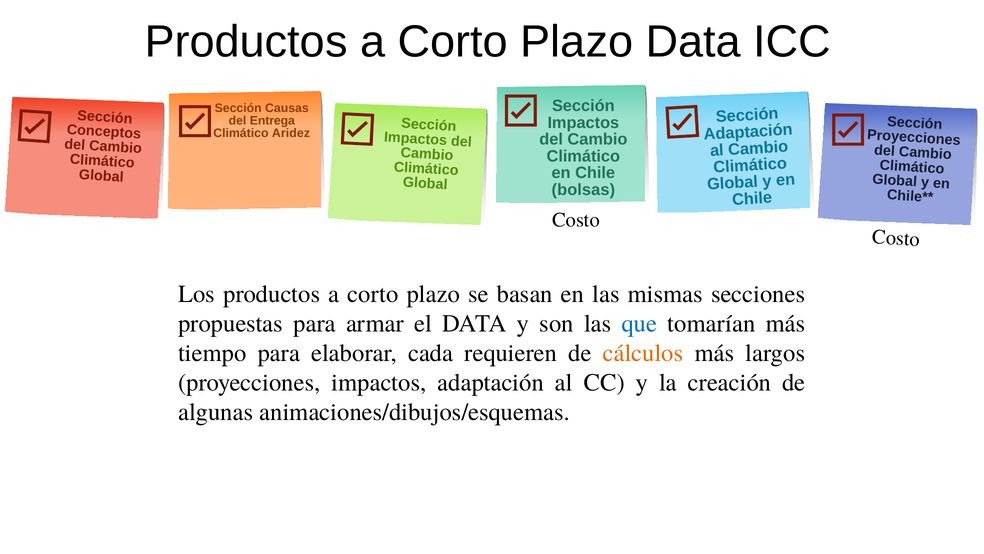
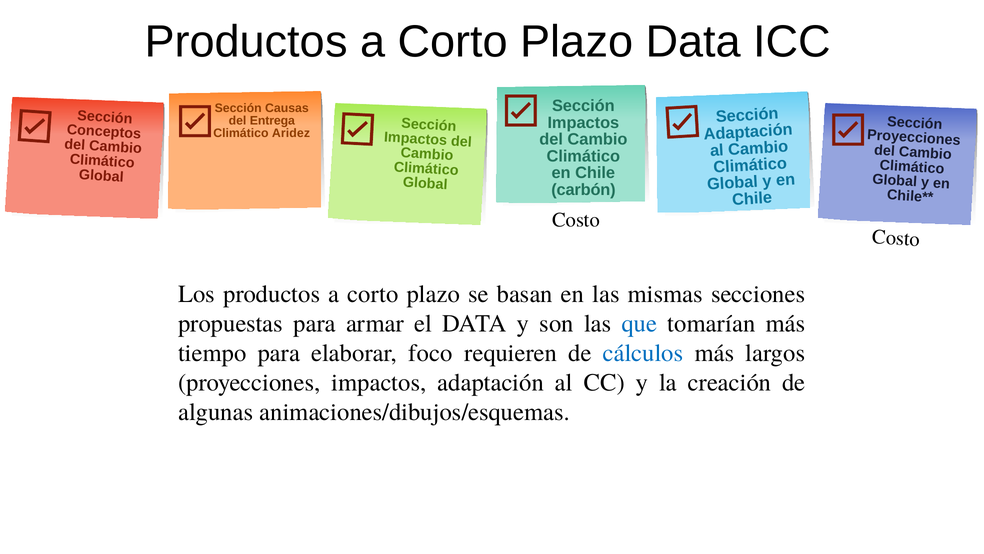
bolsas: bolsas -> carbón (583, 189)
cada: cada -> foco (431, 353)
cálculos colour: orange -> blue (643, 353)
